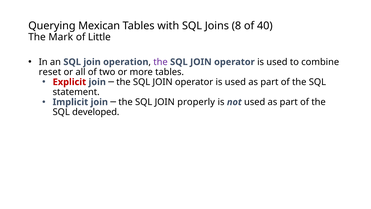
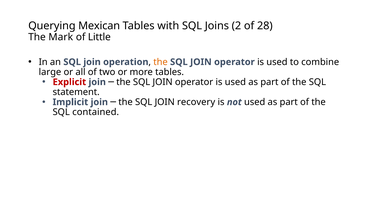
8: 8 -> 2 (236, 26)
40: 40 -> 28 (265, 26)
the colour: purple -> orange (161, 62)
reset: reset -> large (50, 72)
properly: properly -> recovery (196, 102)
developed: developed -> contained (96, 112)
